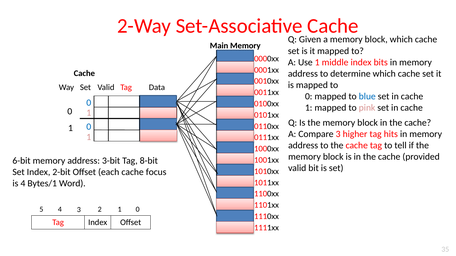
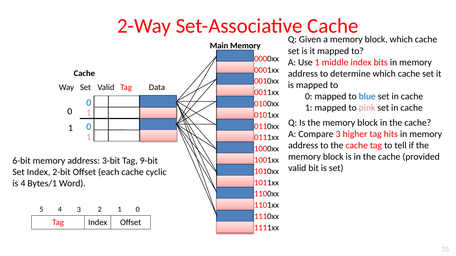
8-bit: 8-bit -> 9-bit (149, 161)
focus: focus -> cyclic (156, 172)
